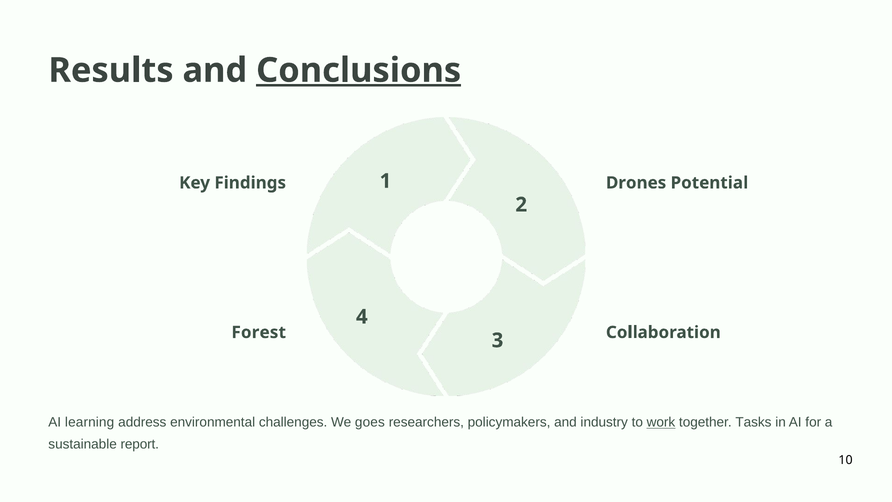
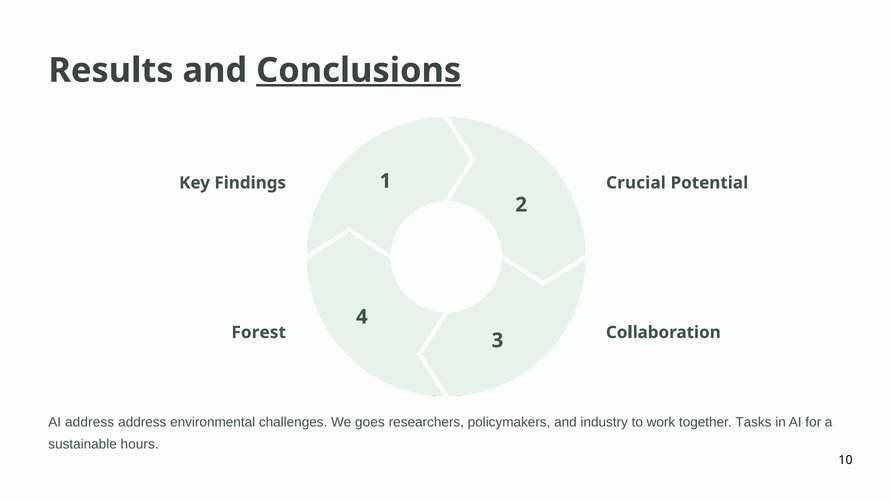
Drones: Drones -> Crucial (636, 183)
AI learning: learning -> address (90, 422)
work underline: present -> none (661, 422)
report: report -> hours (140, 444)
